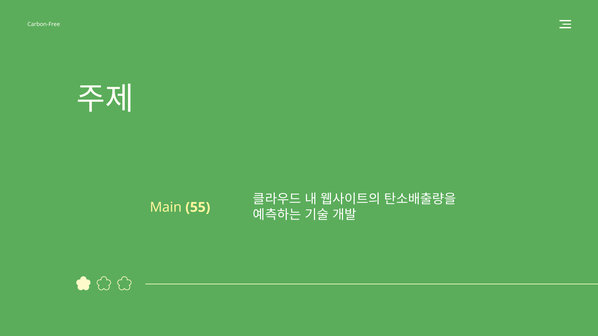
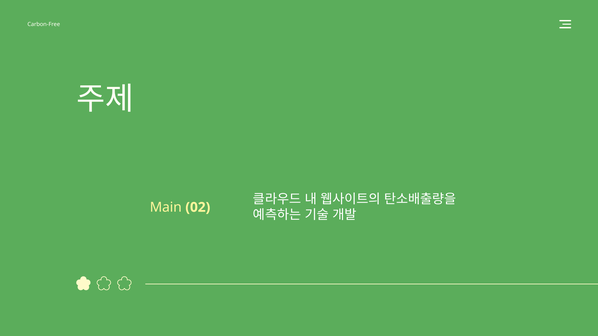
55: 55 -> 02 (198, 208)
